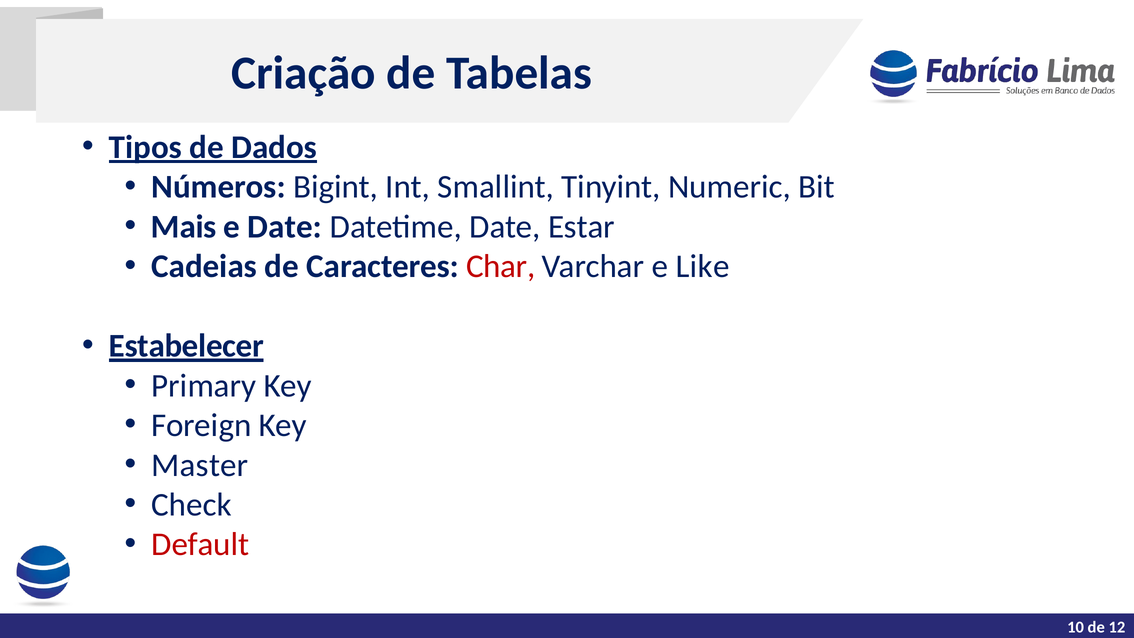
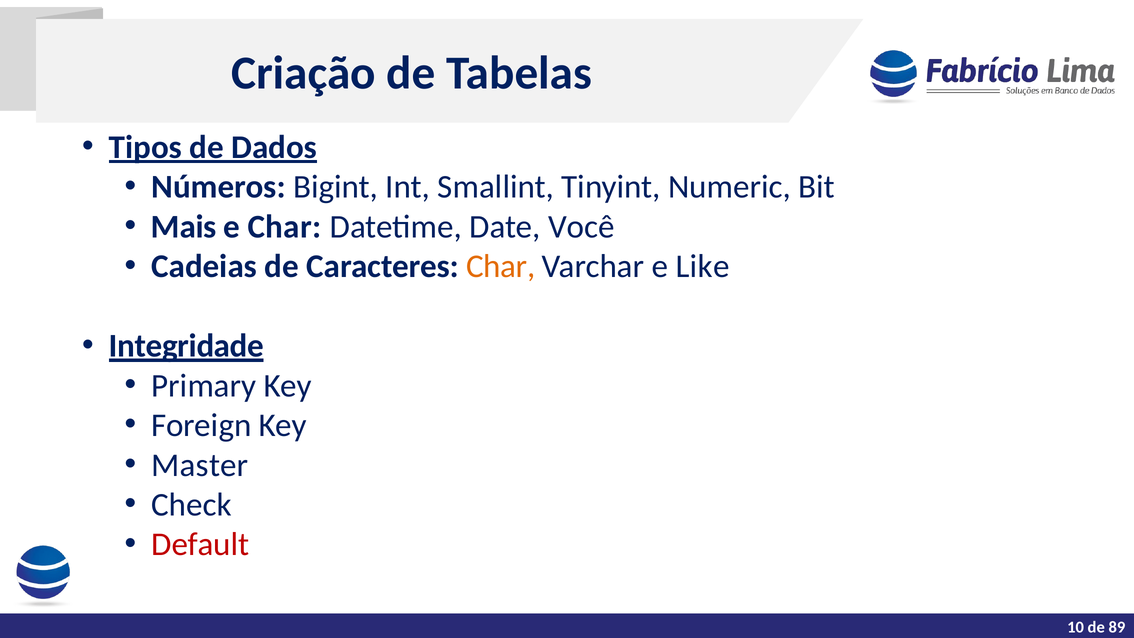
e Date: Date -> Char (284, 227)
Estar: Estar -> Você (581, 227)
Char colour: red -> orange (501, 266)
Estabelecer: Estabelecer -> Integridade (186, 346)
12: 12 -> 89 (1117, 627)
